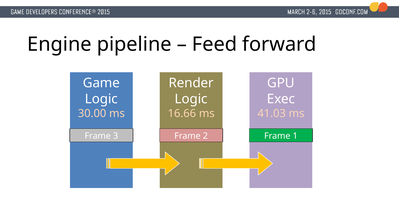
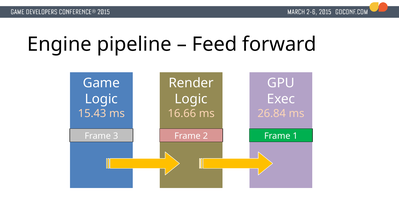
30.00: 30.00 -> 15.43 (92, 114)
41.03: 41.03 -> 26.84 (272, 114)
